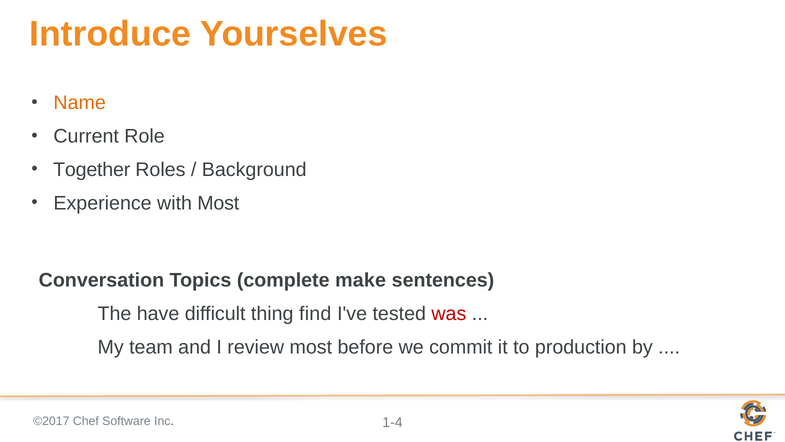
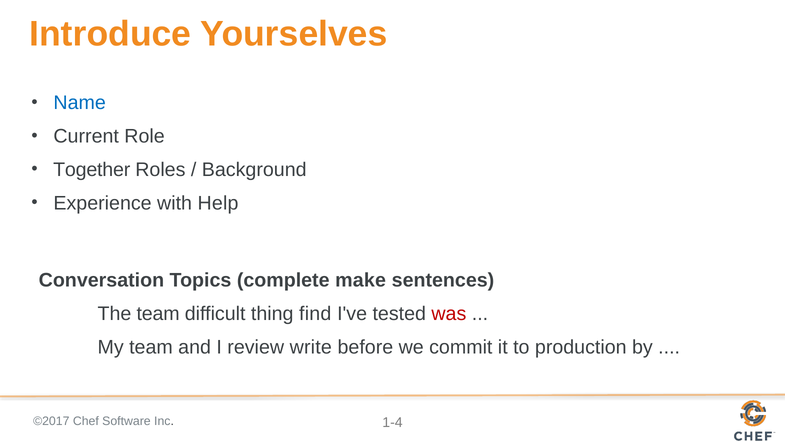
Name colour: orange -> blue (80, 103)
with Most: Most -> Help (218, 203)
The have: have -> team (158, 313)
review most: most -> write (311, 347)
